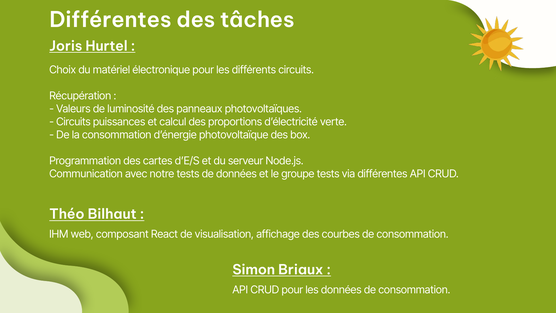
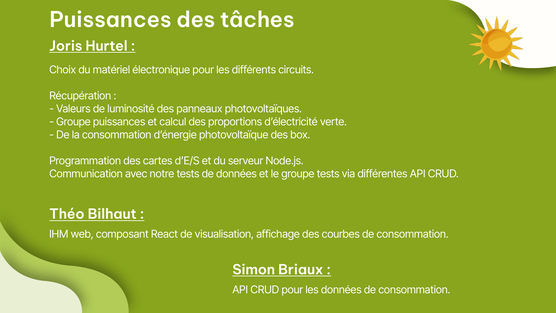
Différentes: Différentes -> Puissances (110, 20)
Circuits: Circuits -> Groupe (73, 122)
